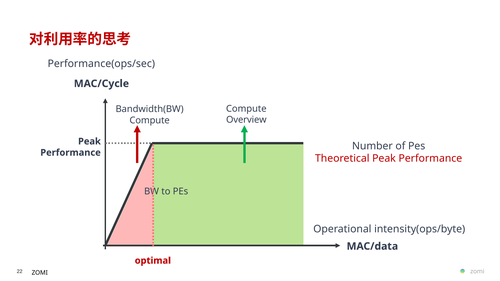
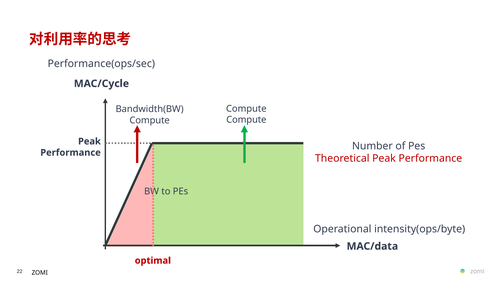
Overview: Overview -> Compute (246, 120)
